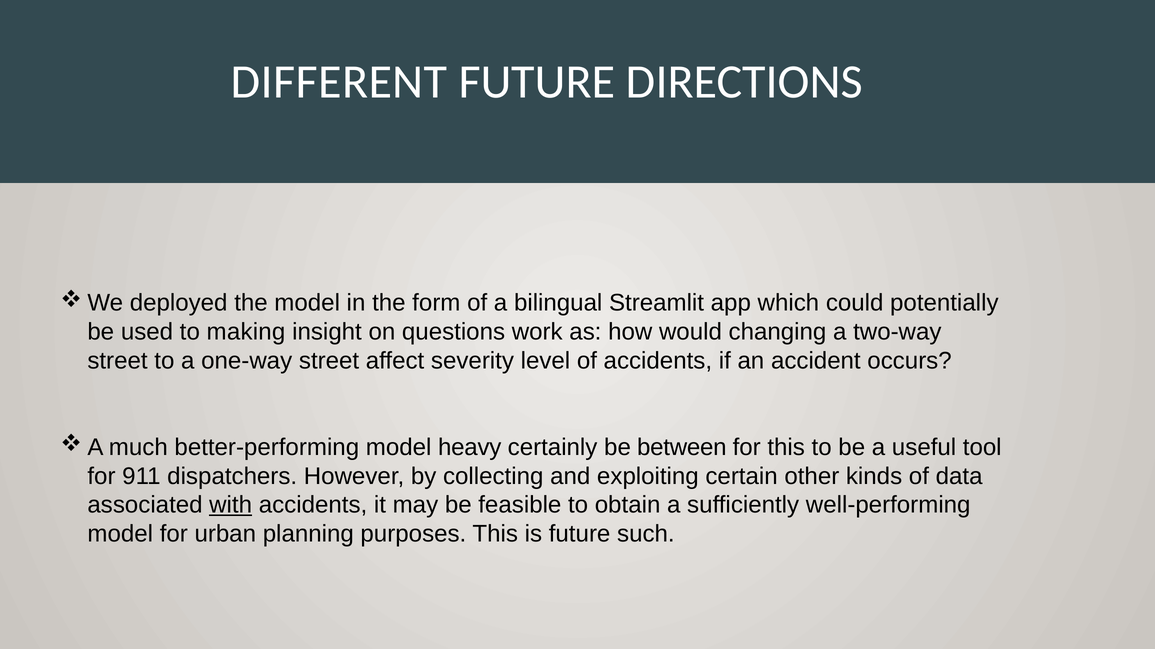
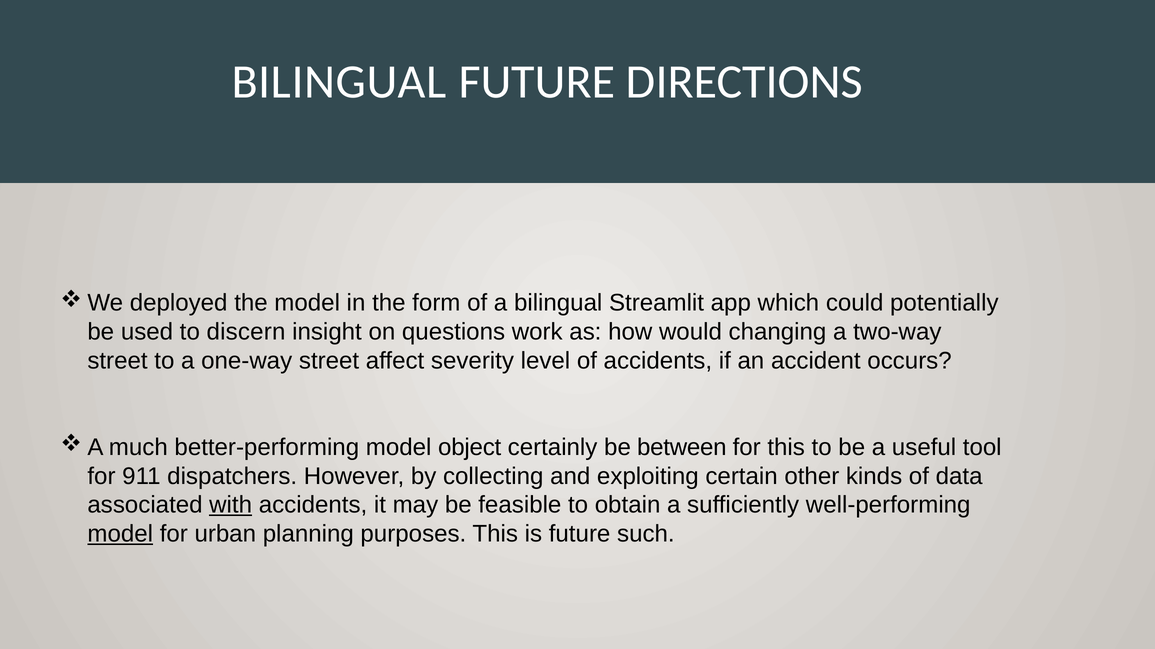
DIFFERENT: DIFFERENT -> BILINGUAL (339, 82)
making: making -> discern (246, 332)
heavy: heavy -> object (470, 448)
model underline: none -> present (120, 534)
